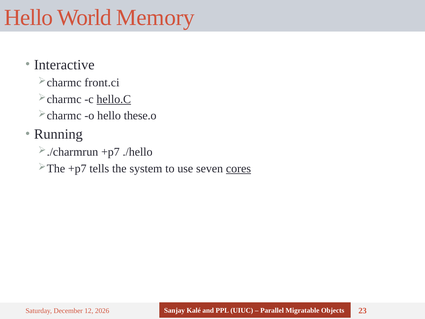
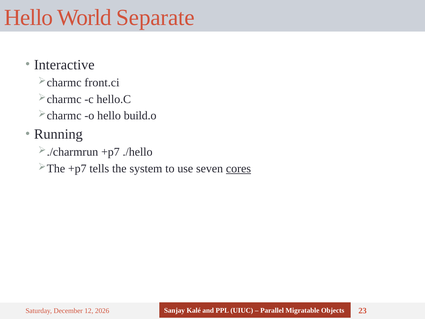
Memory: Memory -> Separate (156, 18)
hello.C underline: present -> none (114, 99)
these.o: these.o -> build.o (140, 116)
